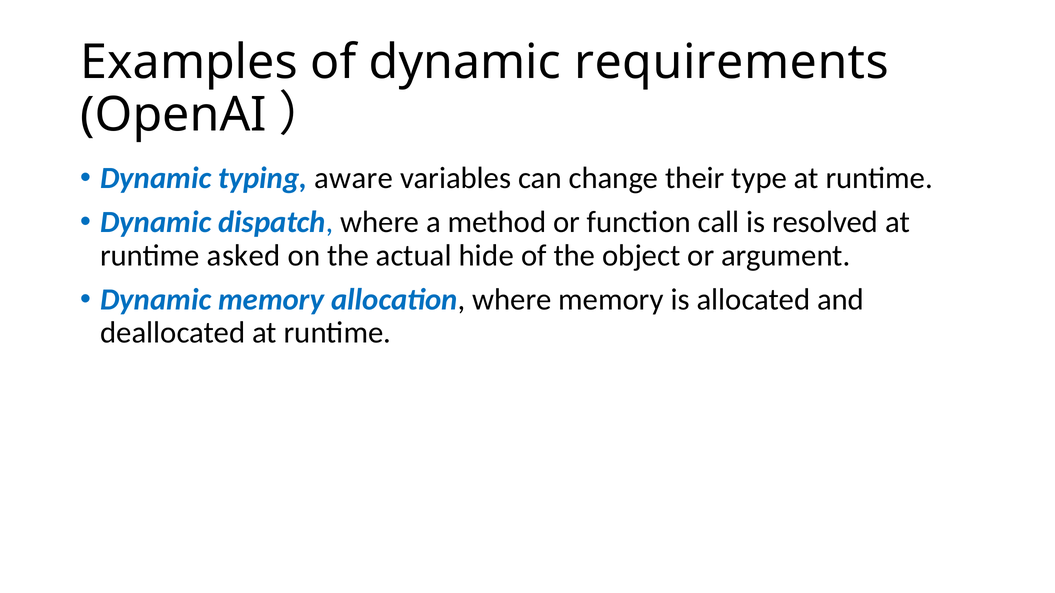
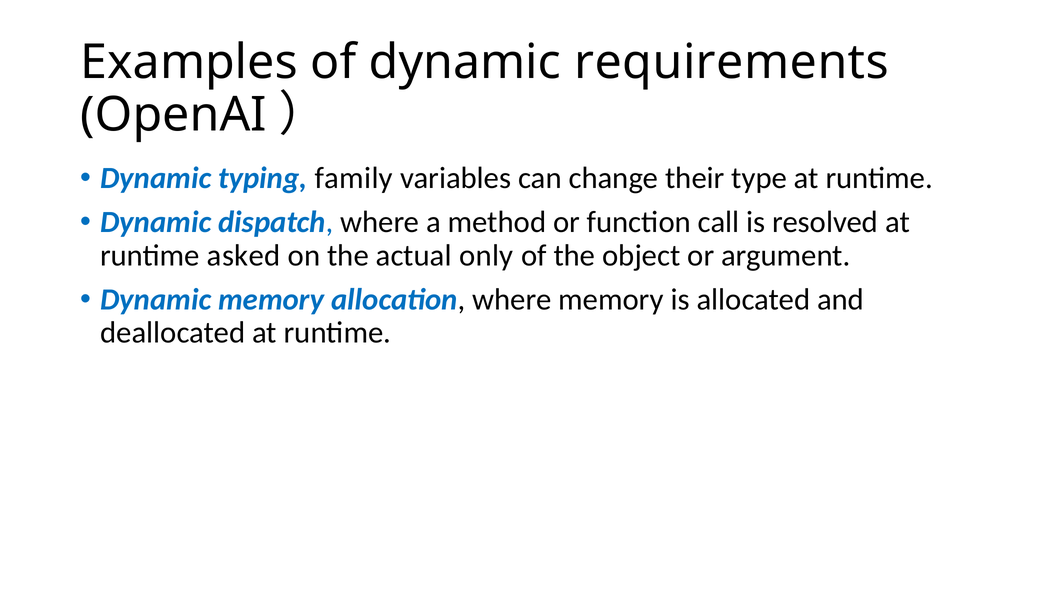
aware: aware -> family (354, 178)
hide: hide -> only (486, 256)
